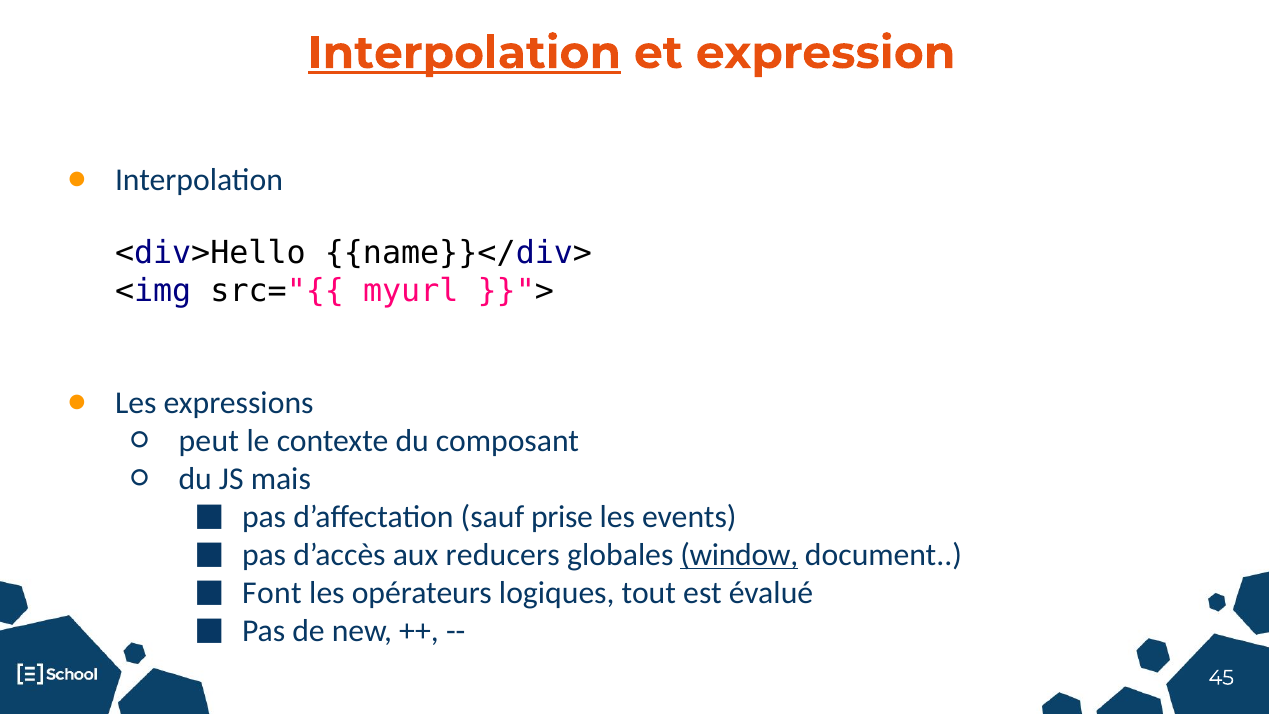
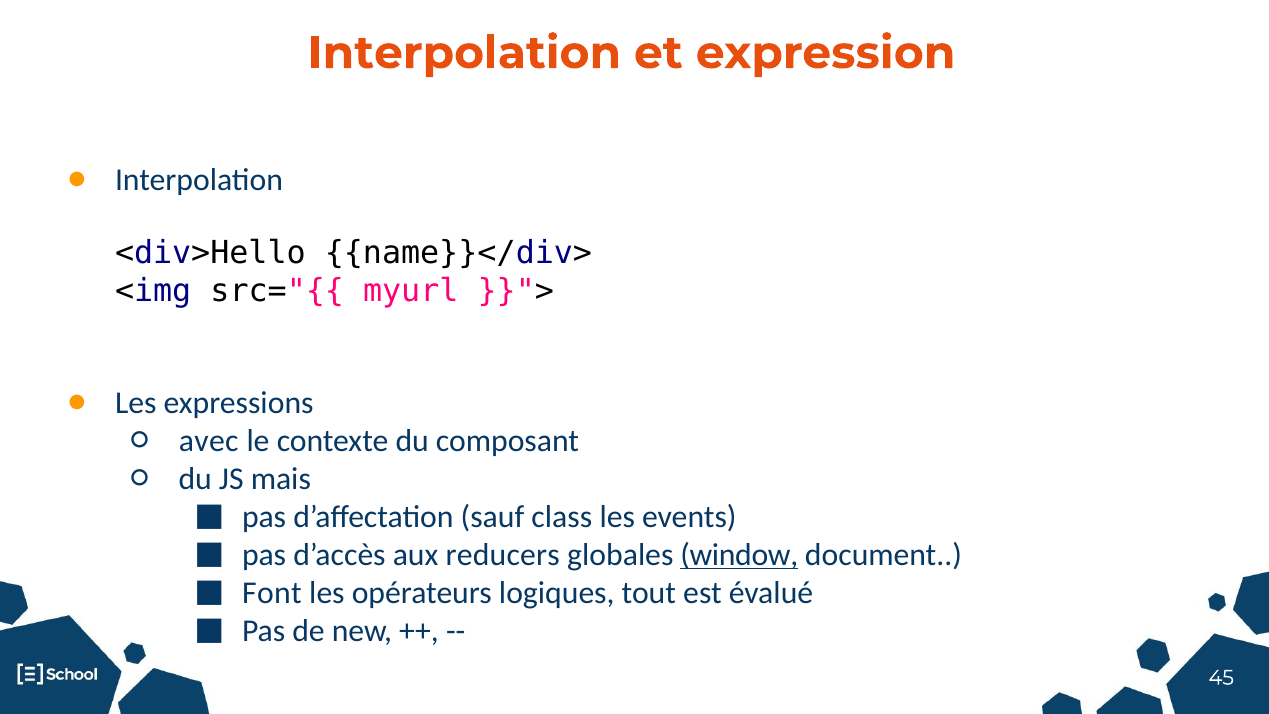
Interpolation underline: present -> none (464, 53)
peut: peut -> avec (209, 441)
prise: prise -> class (562, 517)
